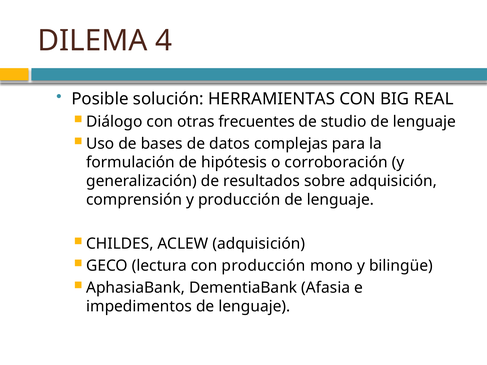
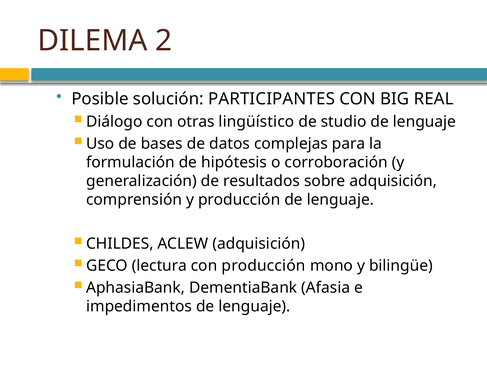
4: 4 -> 2 (164, 41)
HERRAMIENTAS: HERRAMIENTAS -> PARTICIPANTES (272, 99)
frecuentes: frecuentes -> lingüístico (256, 122)
